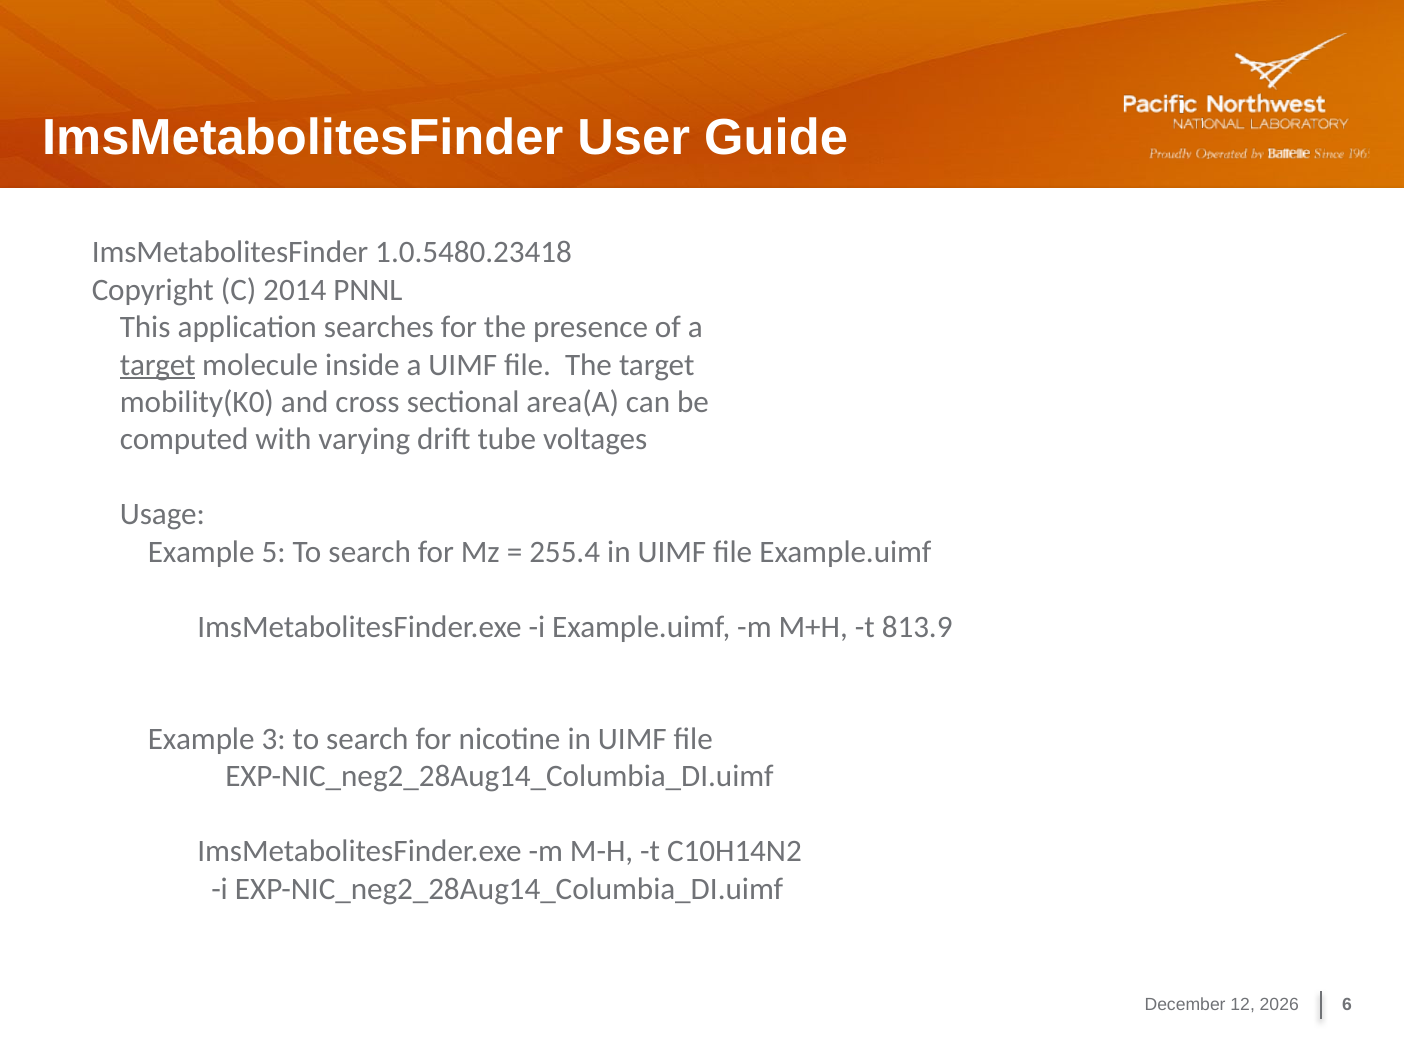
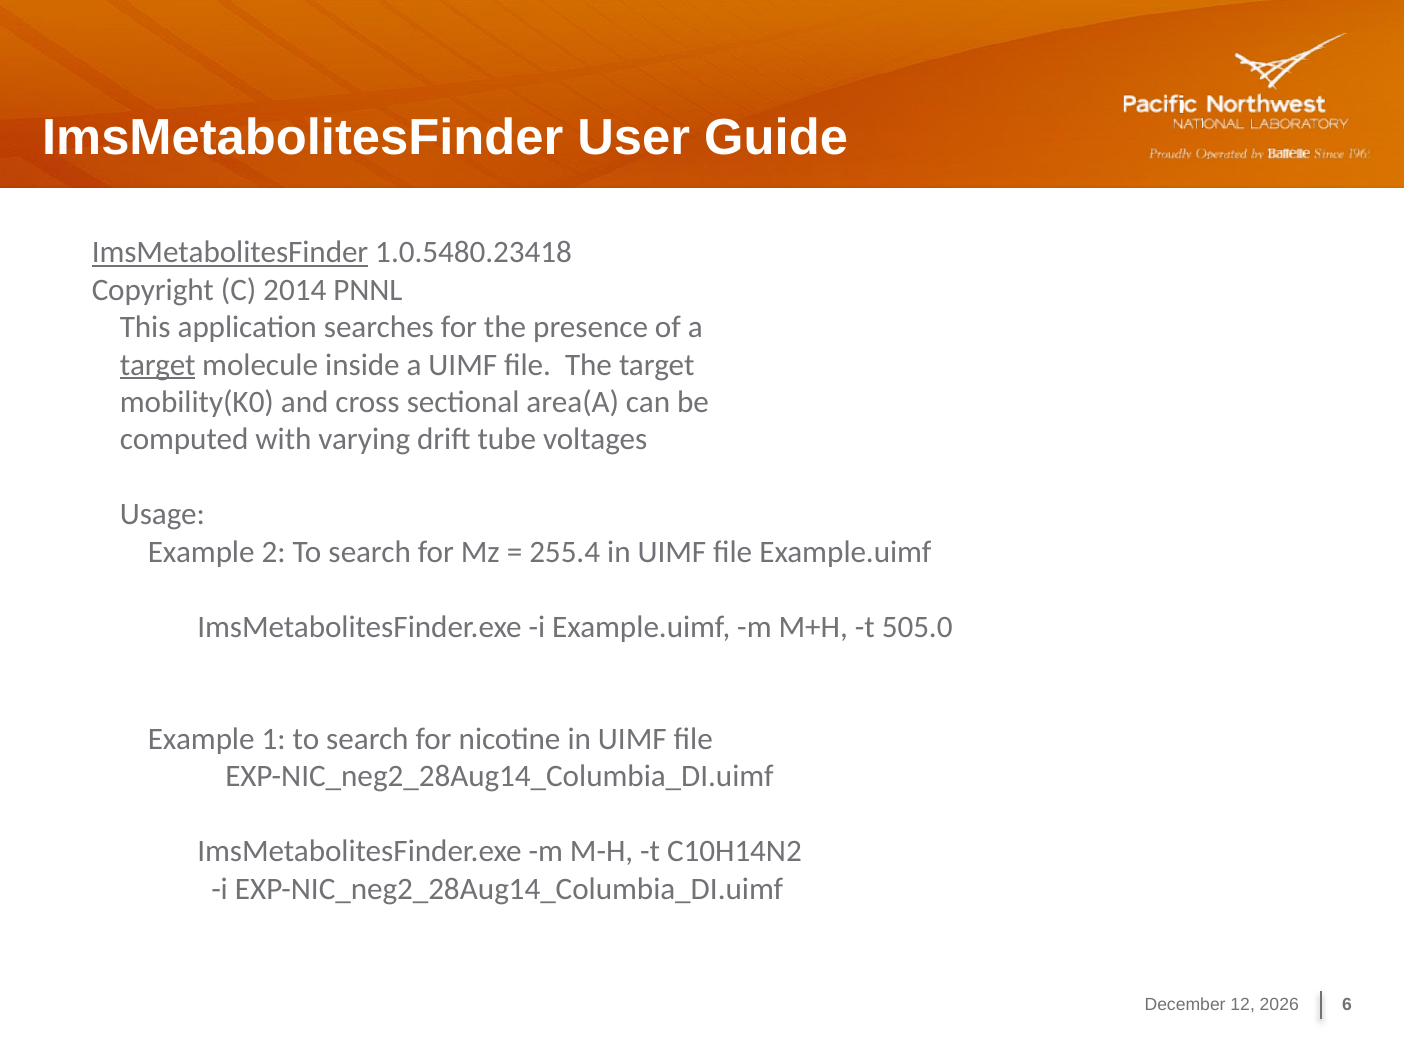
ImsMetabolitesFinder underline: none -> present (230, 253)
5: 5 -> 2 (274, 552)
813.9: 813.9 -> 505.0 (917, 627)
3: 3 -> 1 (274, 739)
